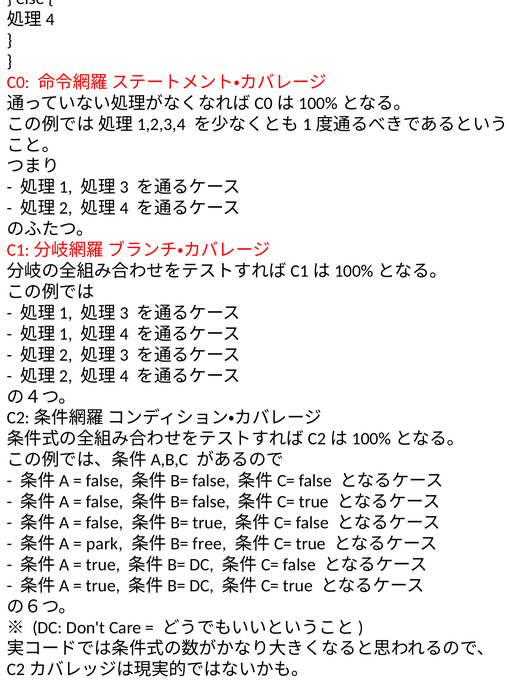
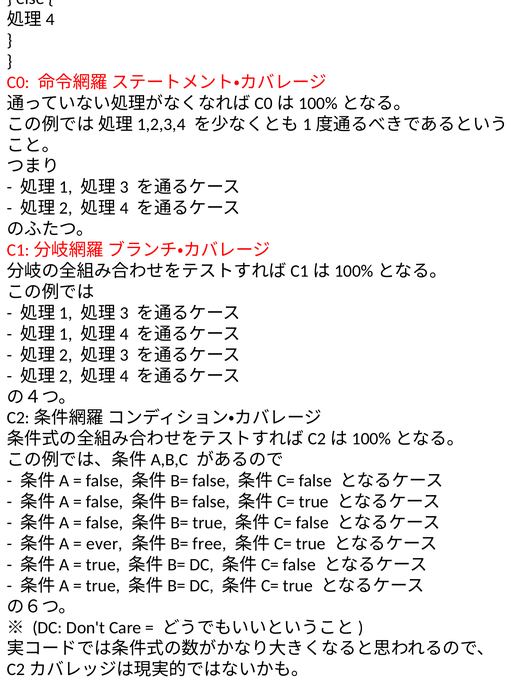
park: park -> ever (104, 543)
